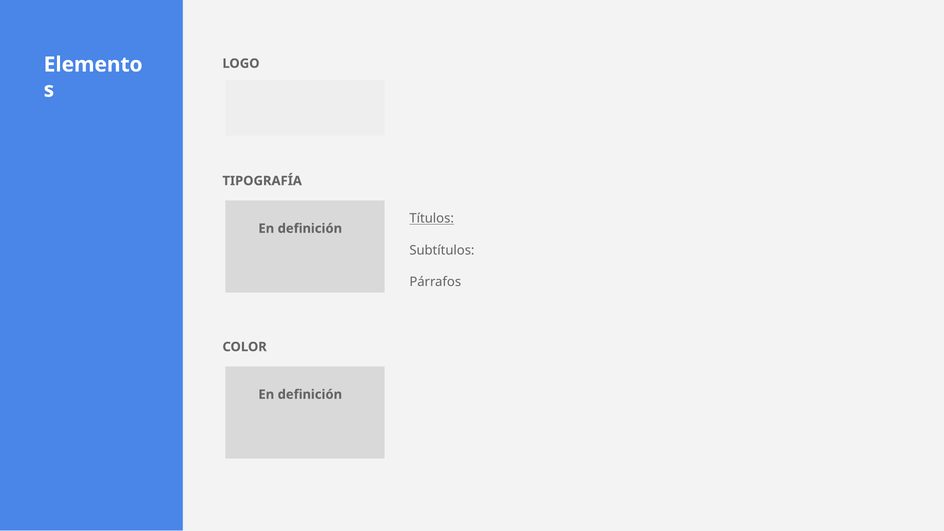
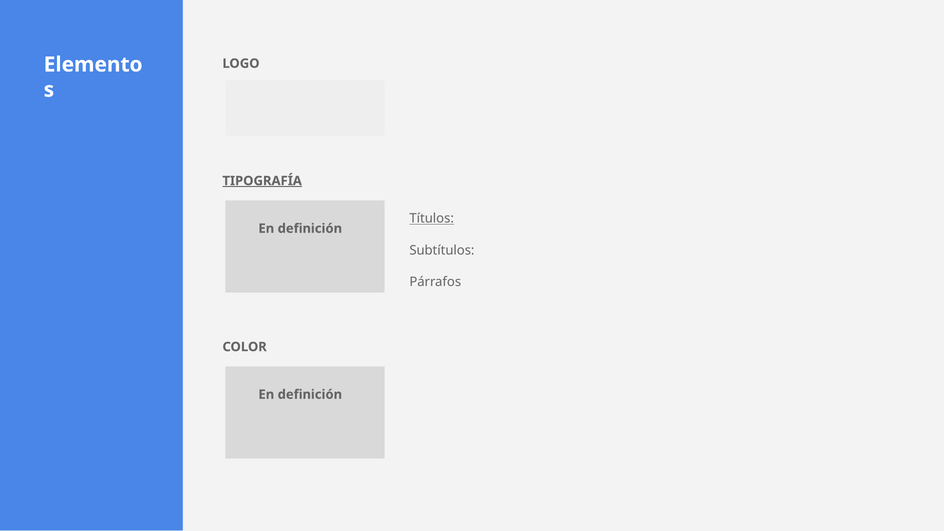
TIPOGRAFÍA underline: none -> present (262, 181)
